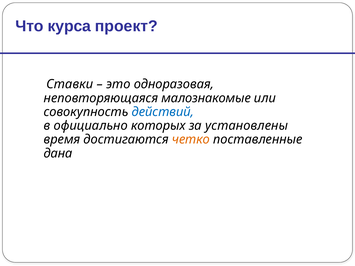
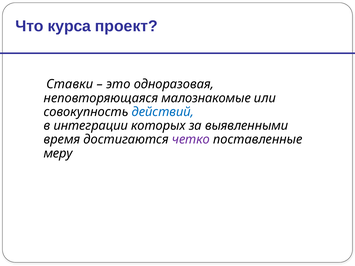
официально: официально -> интеграции (91, 126)
установлены: установлены -> выявленными (247, 126)
четко colour: orange -> purple (191, 140)
дана: дана -> меру (58, 153)
